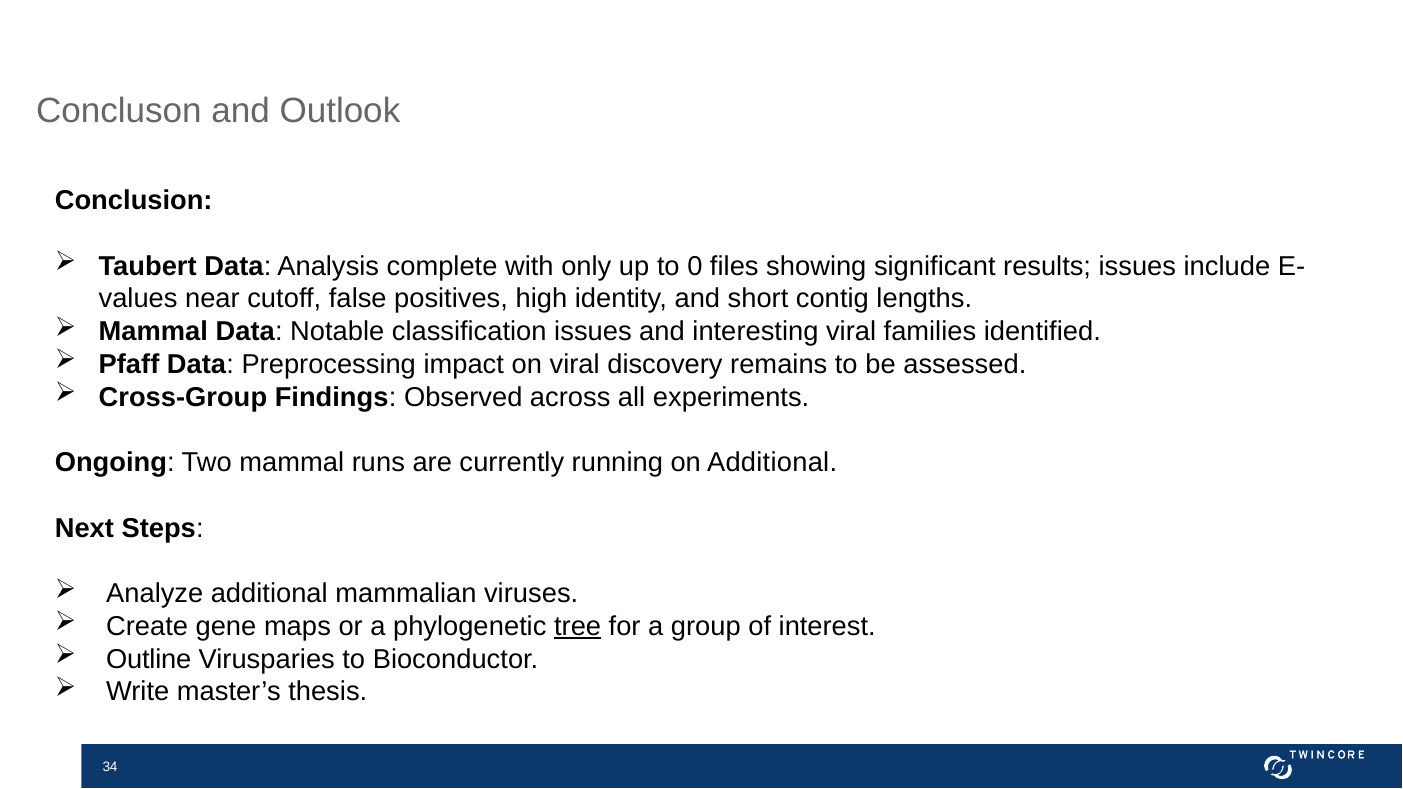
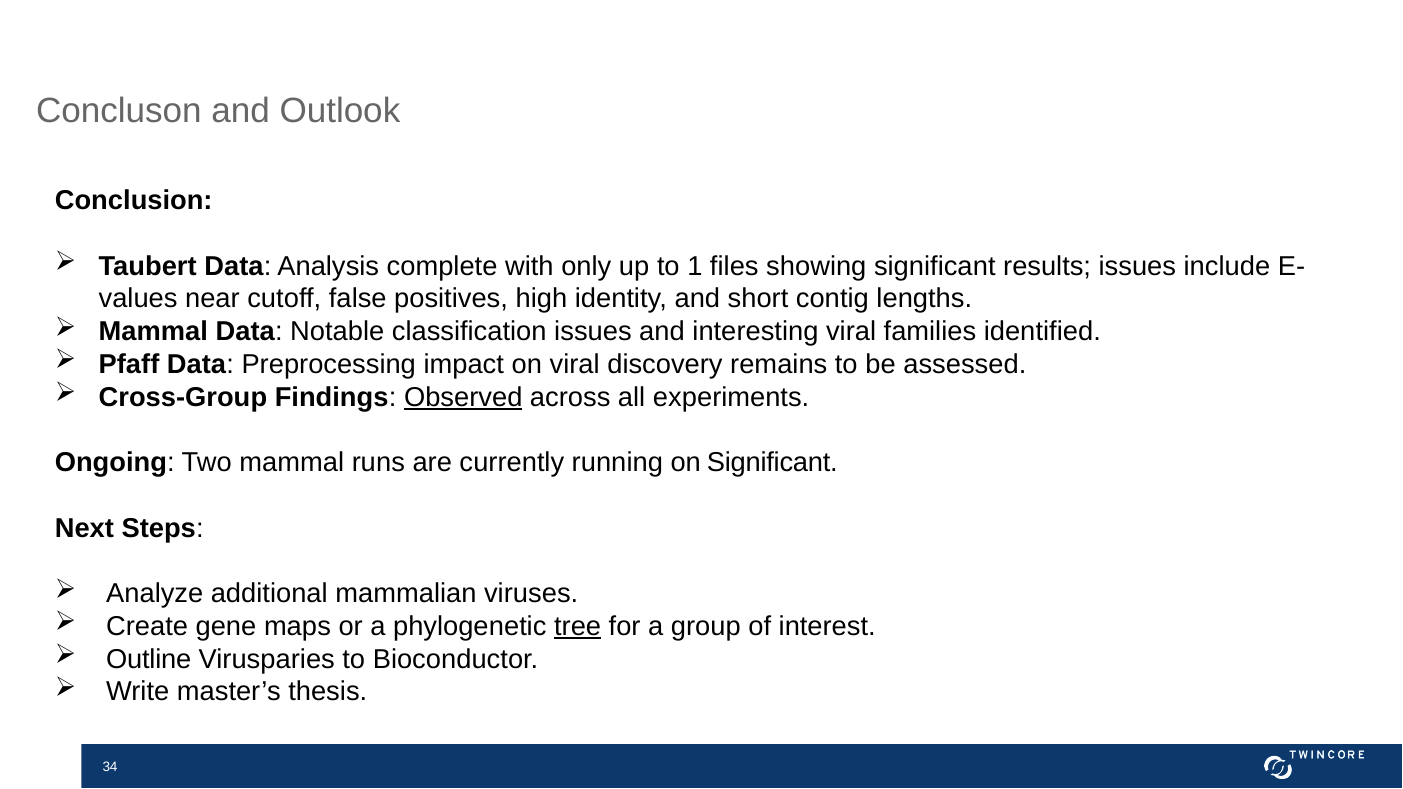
0: 0 -> 1 (695, 266)
Observed underline: none -> present (463, 397)
on Additional: Additional -> Significant (772, 463)
